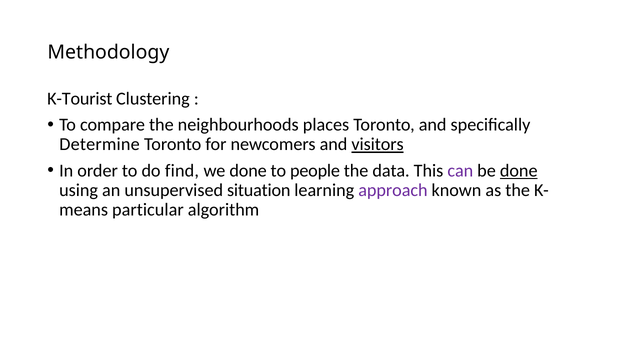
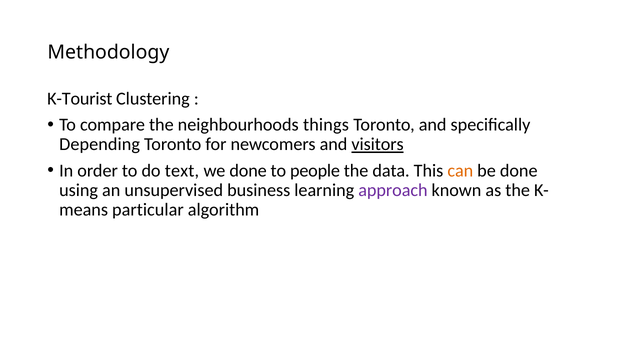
places: places -> things (326, 125)
Determine: Determine -> Depending (100, 144)
find: find -> text (182, 170)
can colour: purple -> orange (460, 170)
done underline: present -> none (519, 170)
situation: situation -> business (259, 190)
